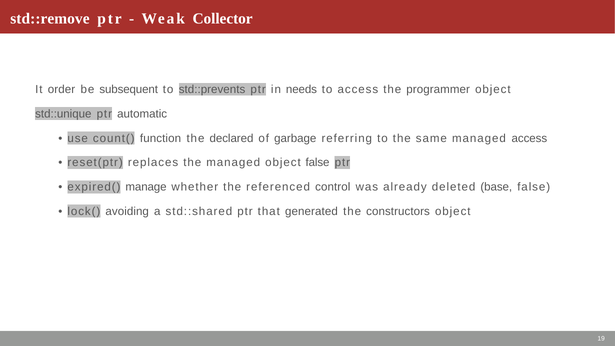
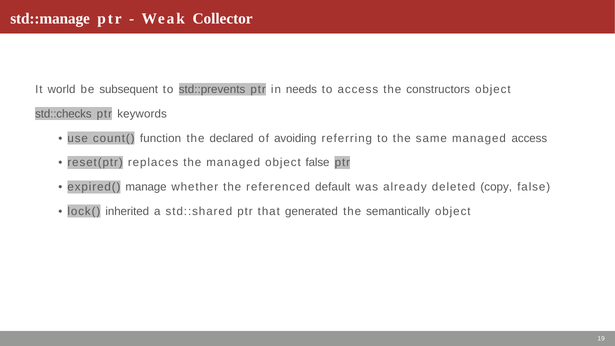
std::remove: std::remove -> std::manage (50, 19)
order: order -> world (62, 89)
programmer: programmer -> constructors (438, 89)
std::unique: std::unique -> std::checks (63, 114)
automatic: automatic -> keywords (142, 114)
garbage: garbage -> avoiding (295, 138)
control: control -> default (333, 187)
base: base -> copy (496, 187)
avoiding: avoiding -> inherited (127, 211)
constructors: constructors -> semantically (398, 211)
